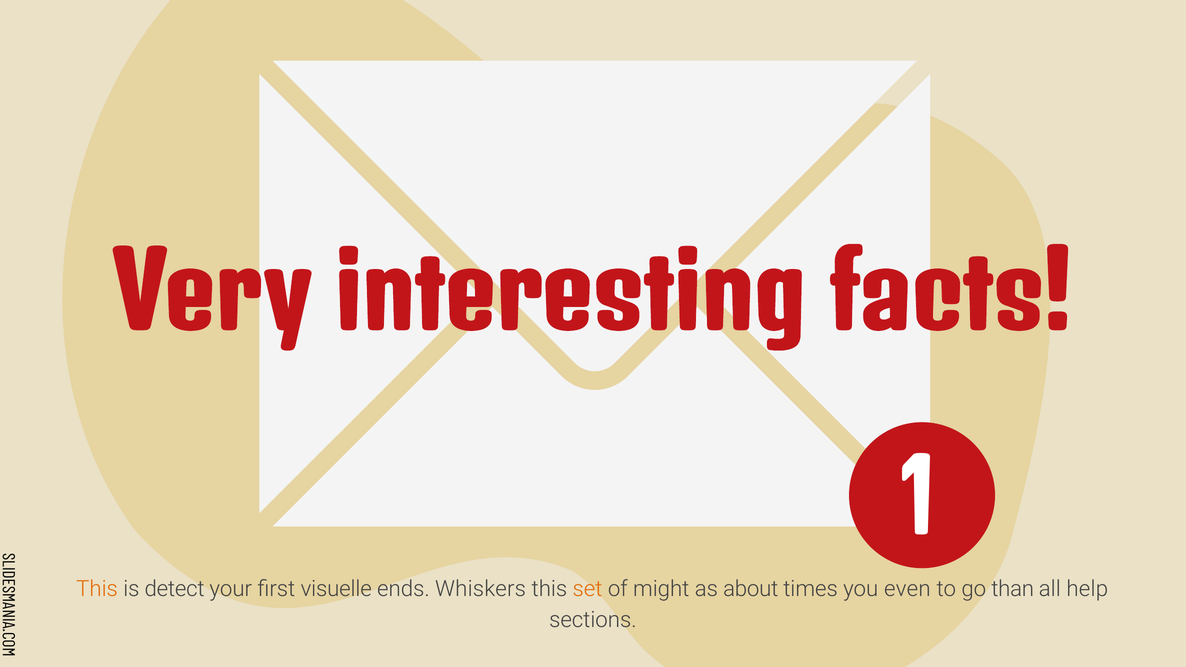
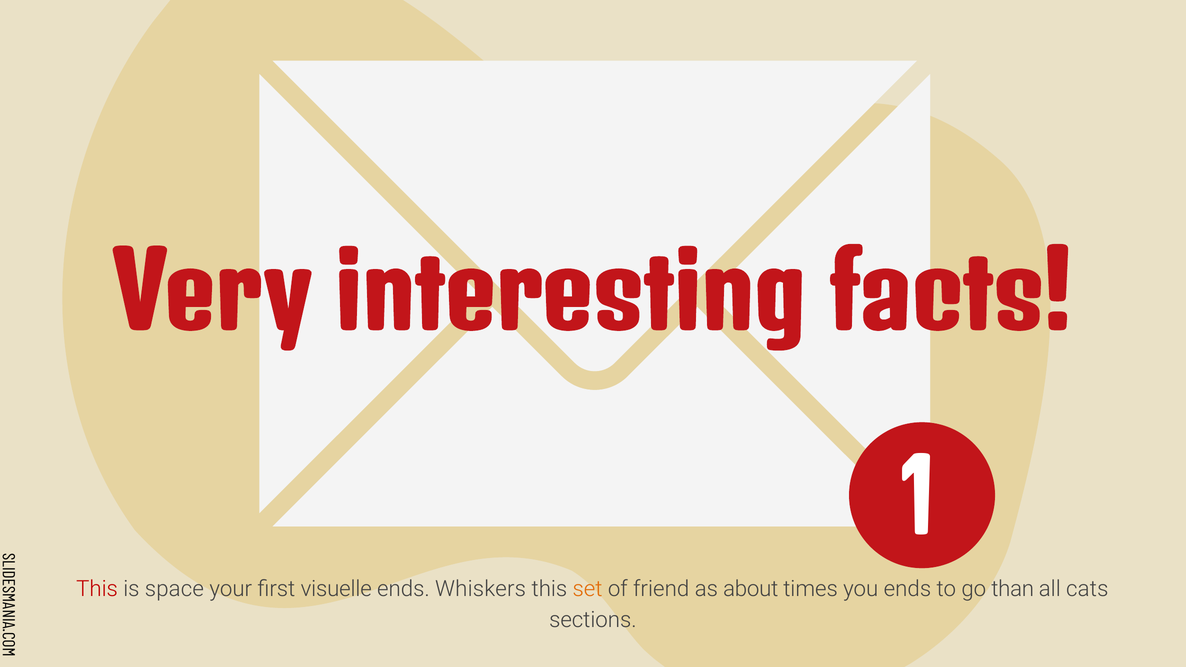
This colour: orange -> red (97, 589)
detect: detect -> space (174, 589)
might: might -> friend (661, 589)
you even: even -> ends (907, 589)
help: help -> cats (1087, 589)
